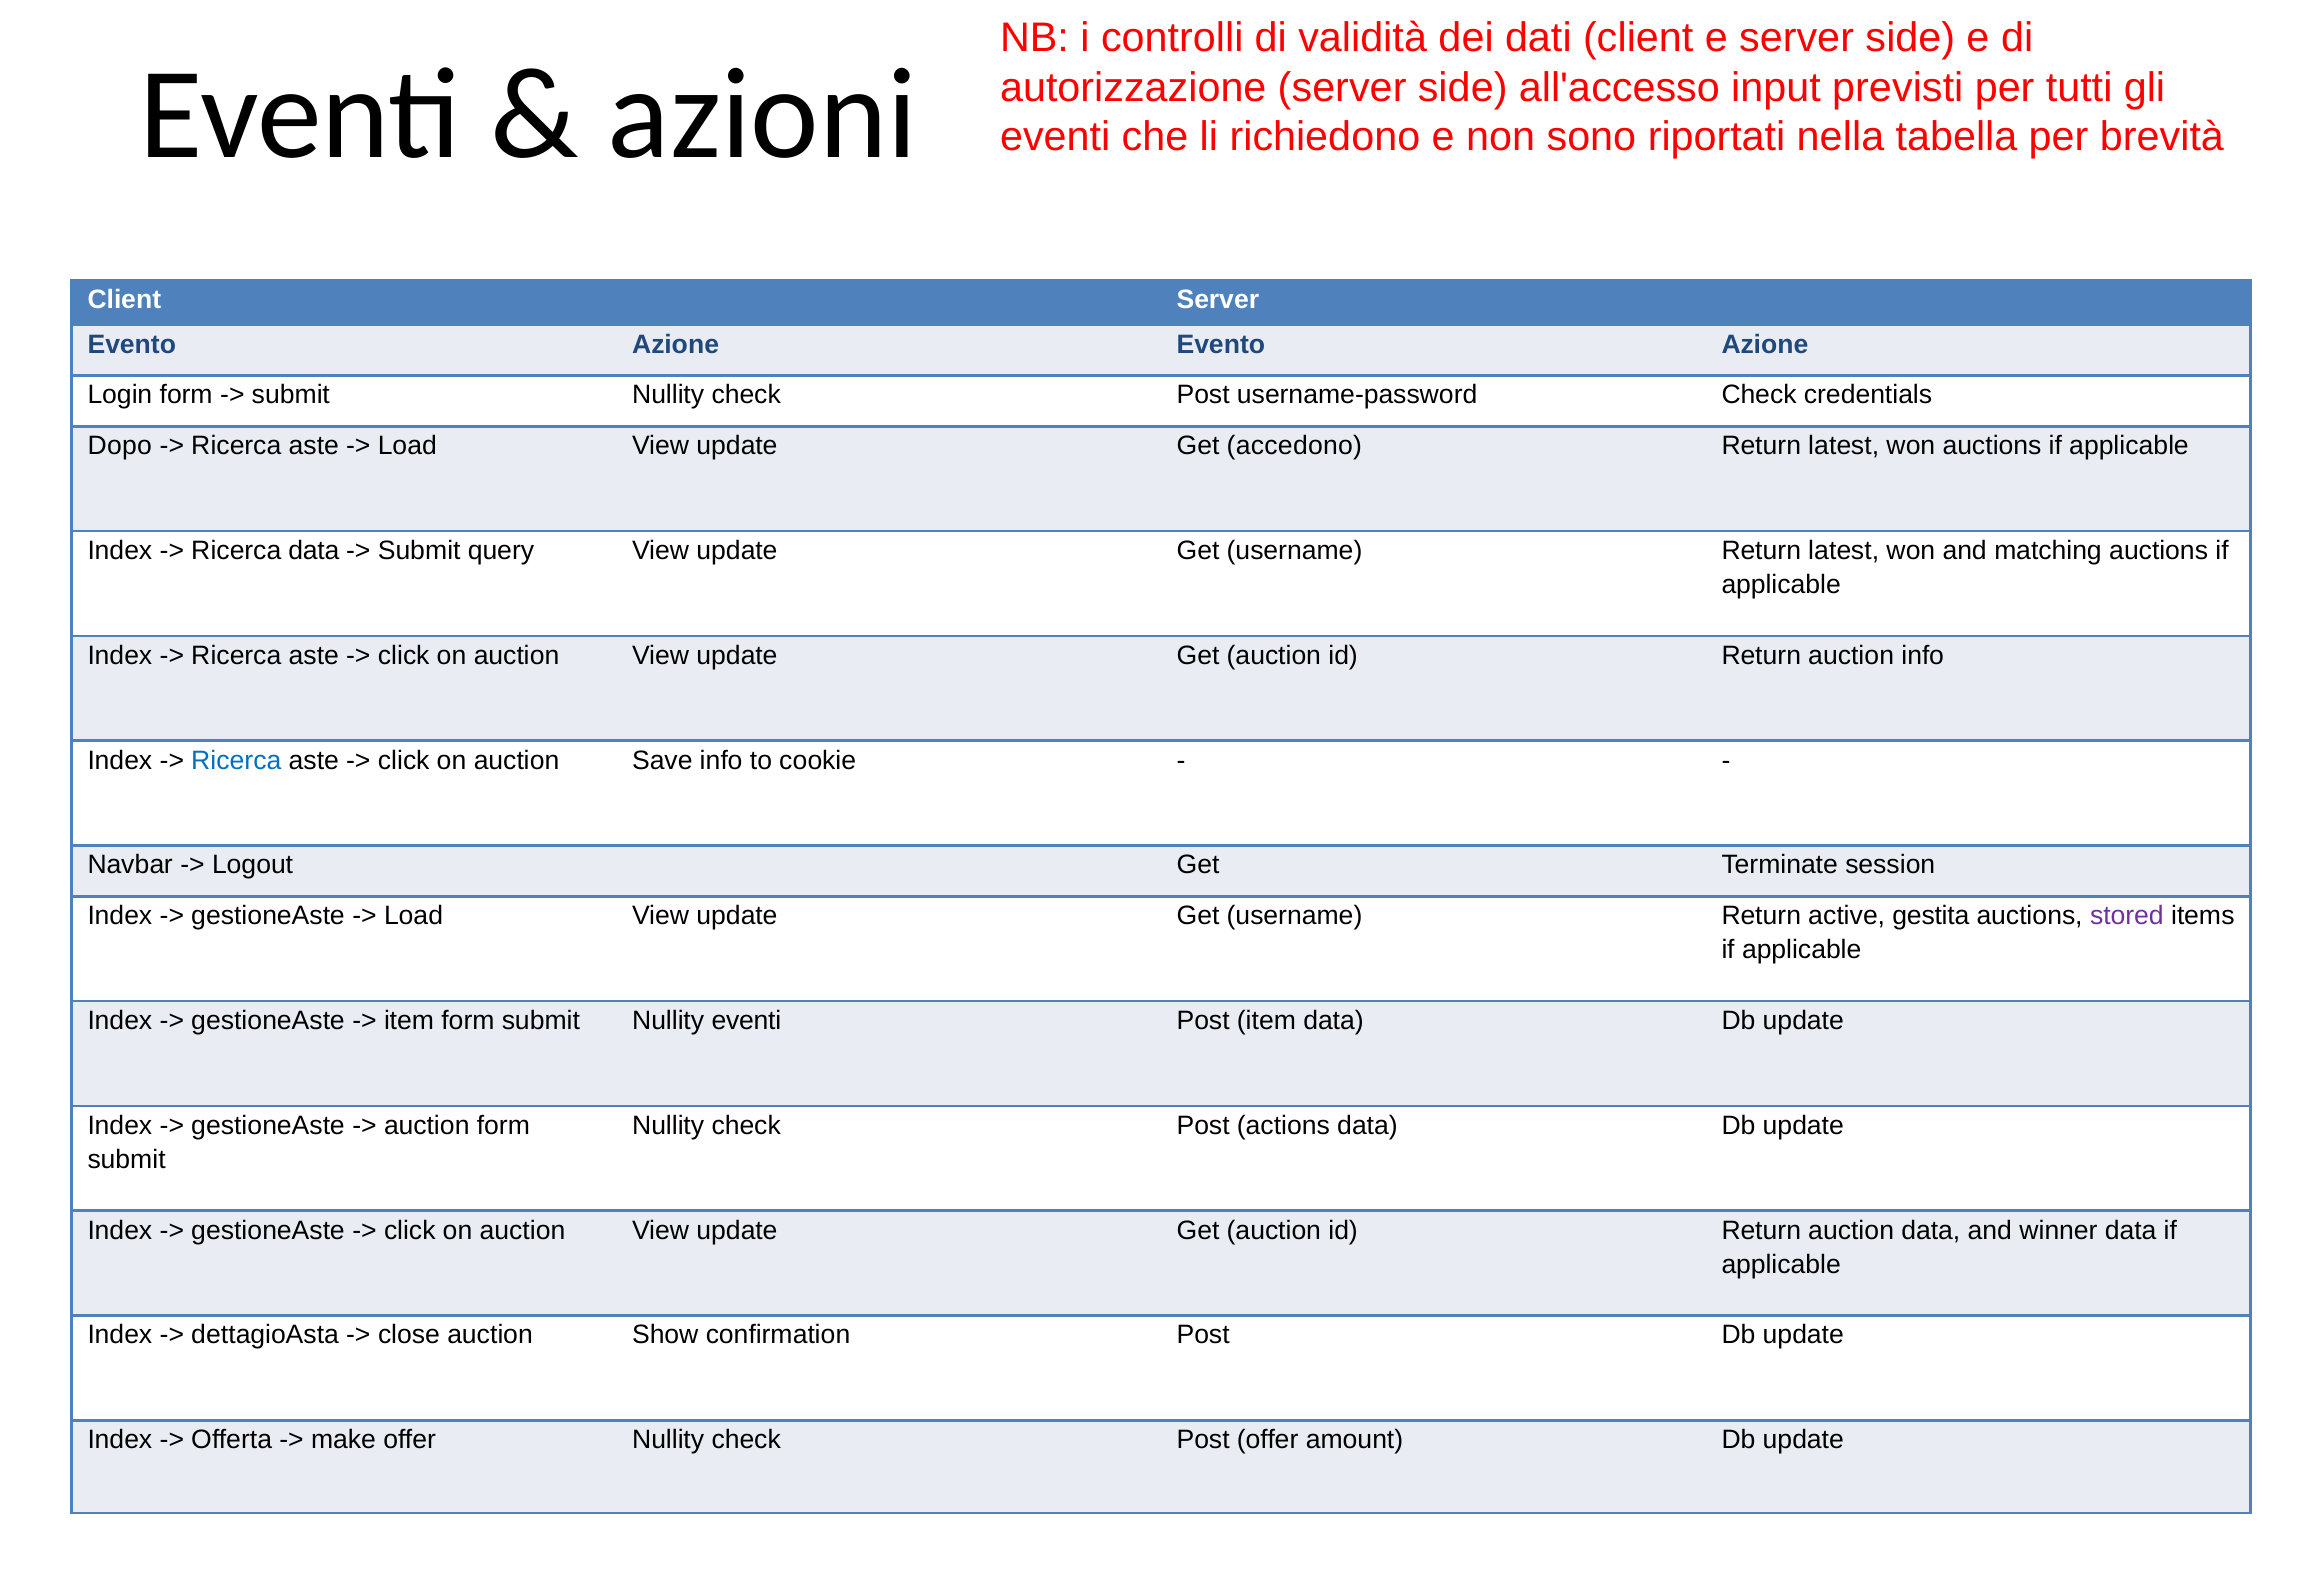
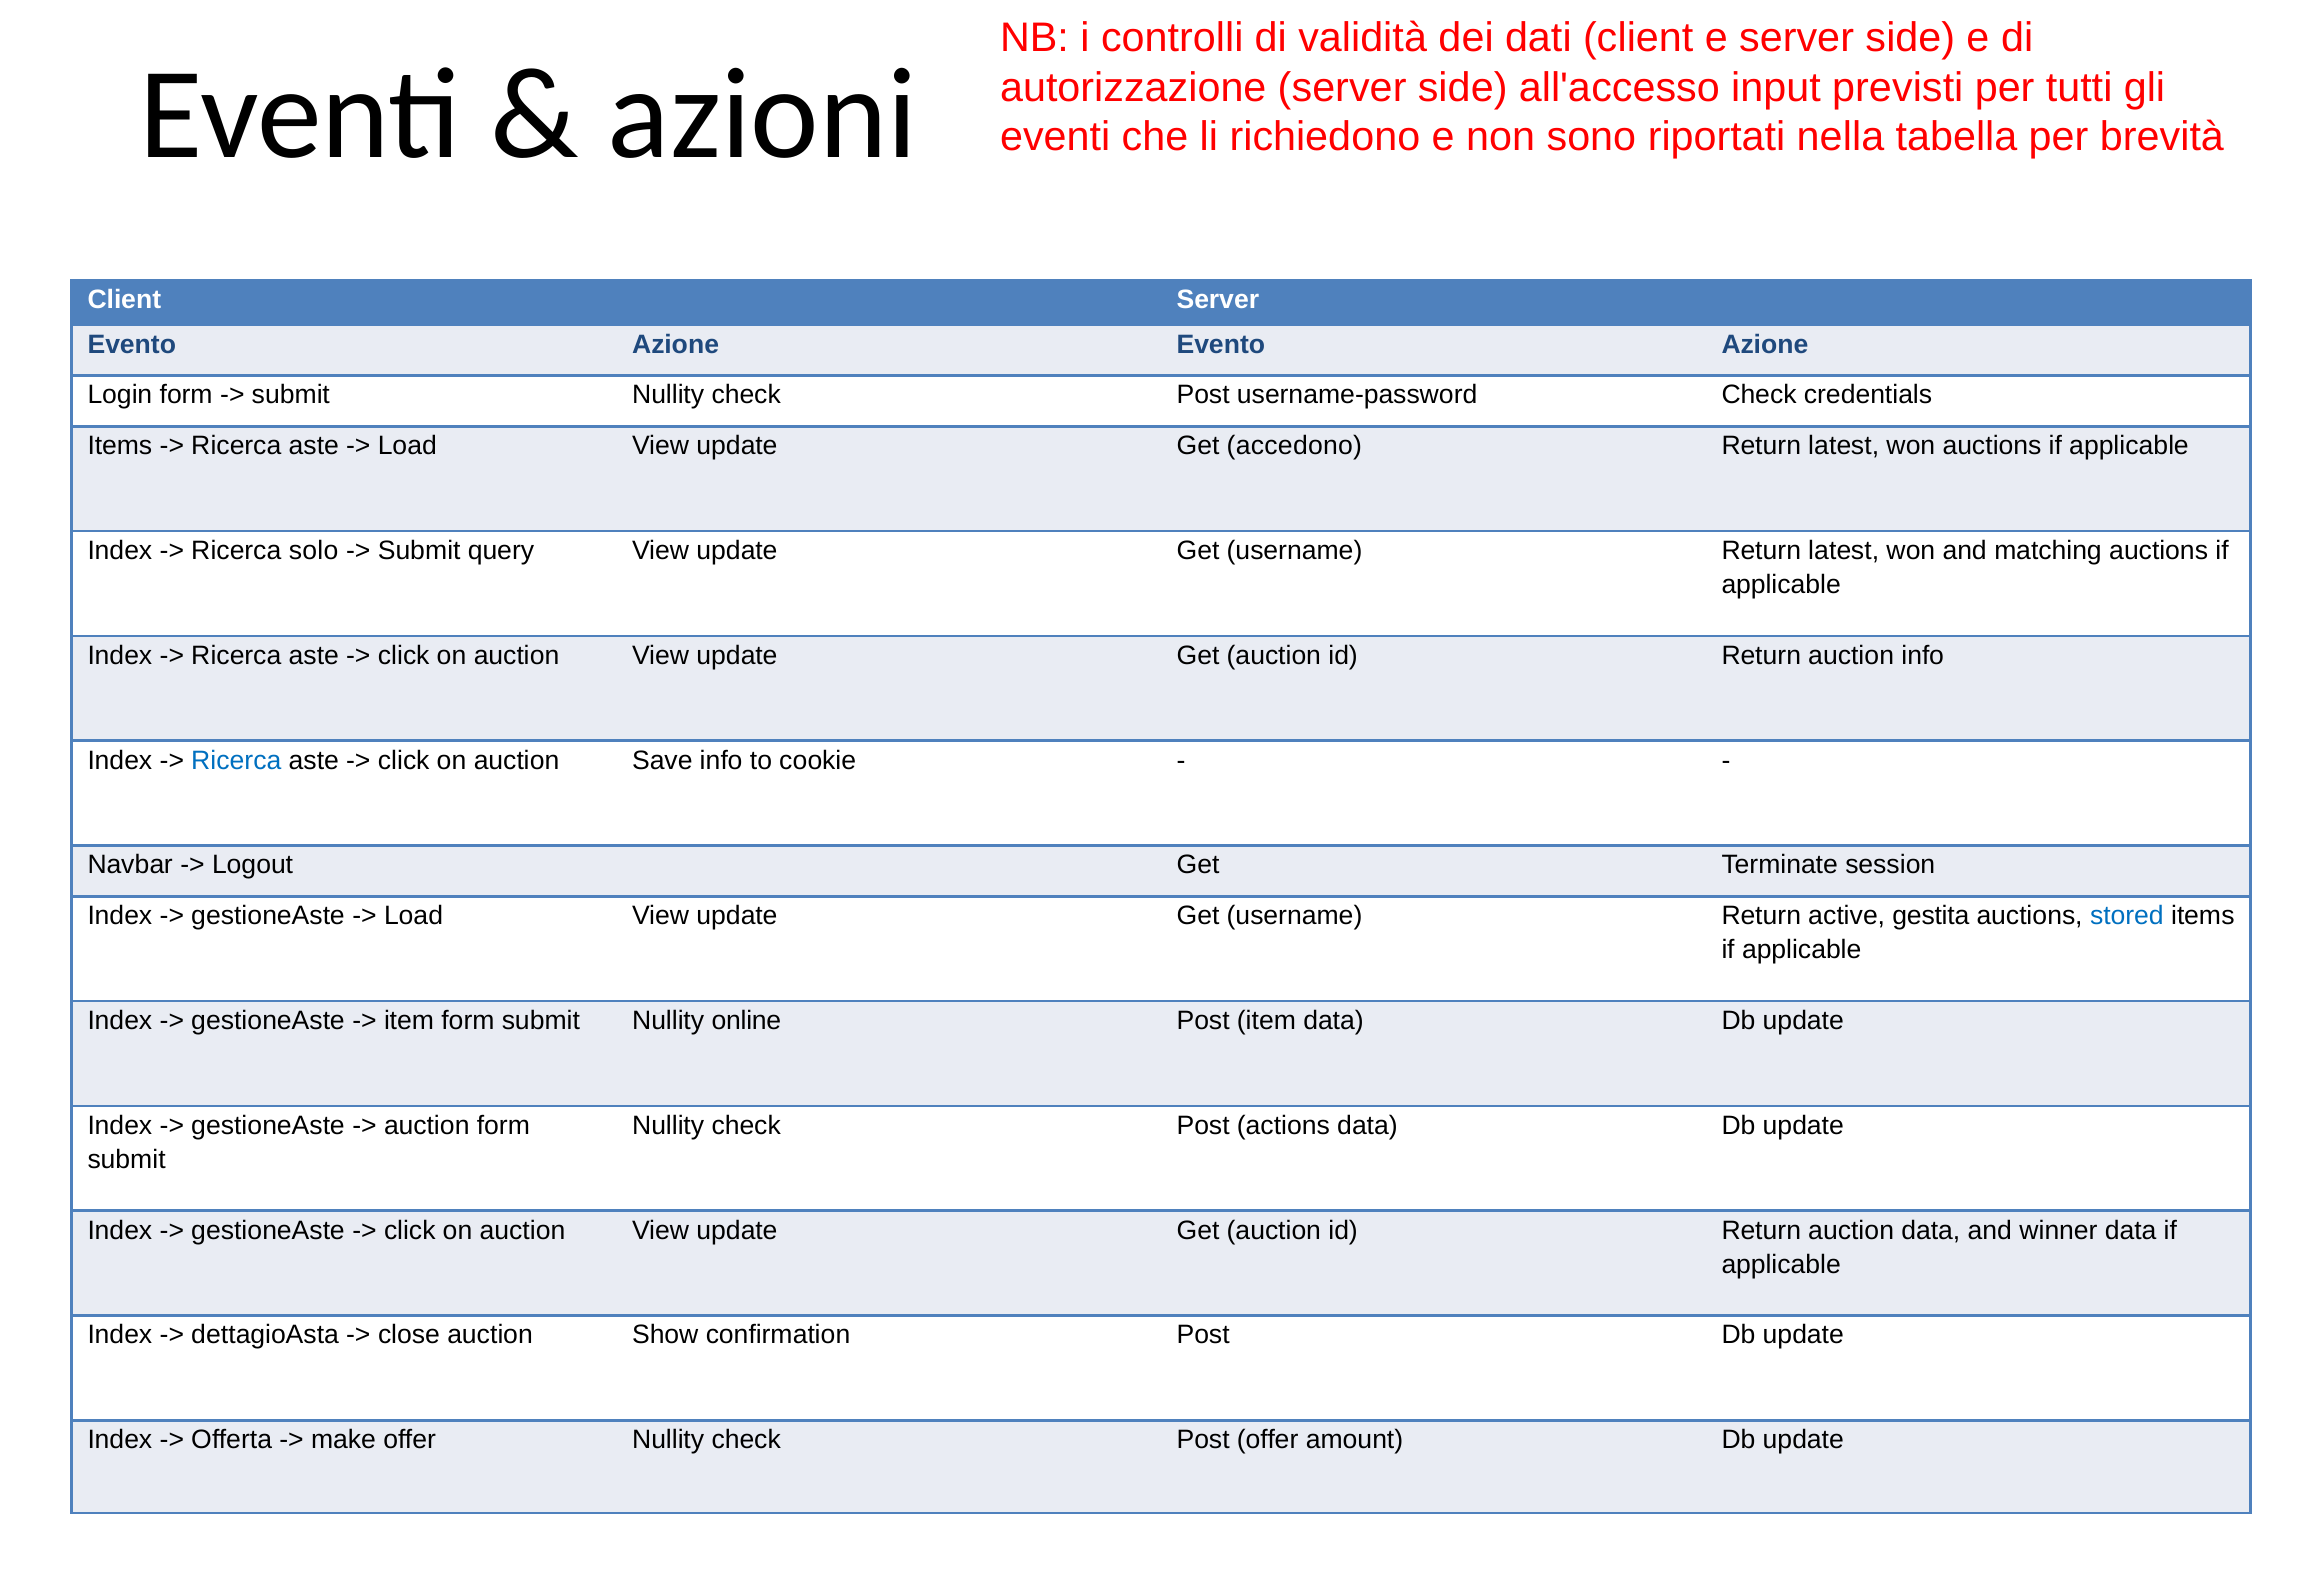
Dopo: Dopo -> Items (120, 446)
Ricerca data: data -> solo (314, 551)
stored colour: purple -> blue (2127, 916)
Nullity eventi: eventi -> online (746, 1021)
